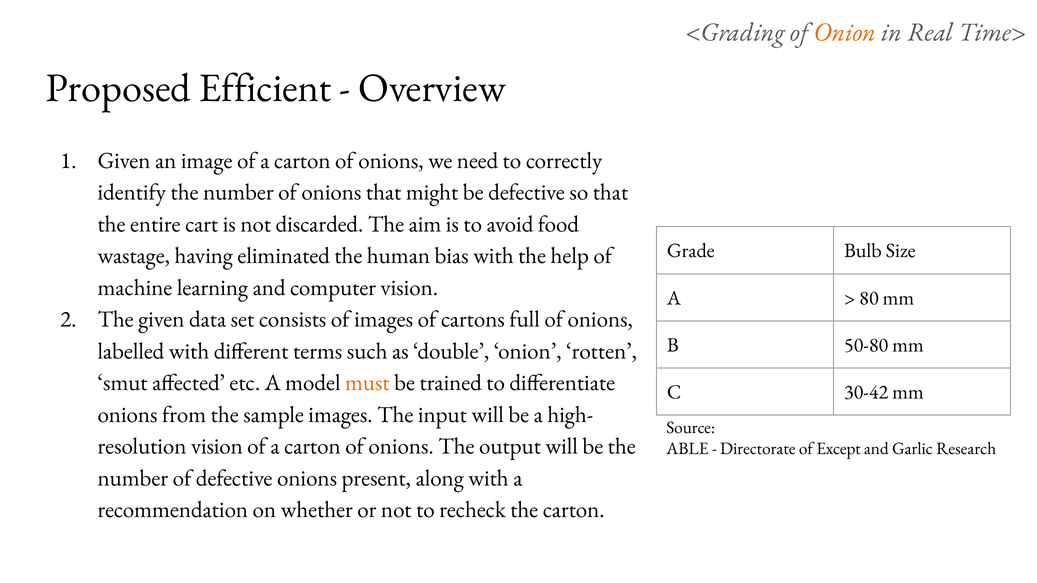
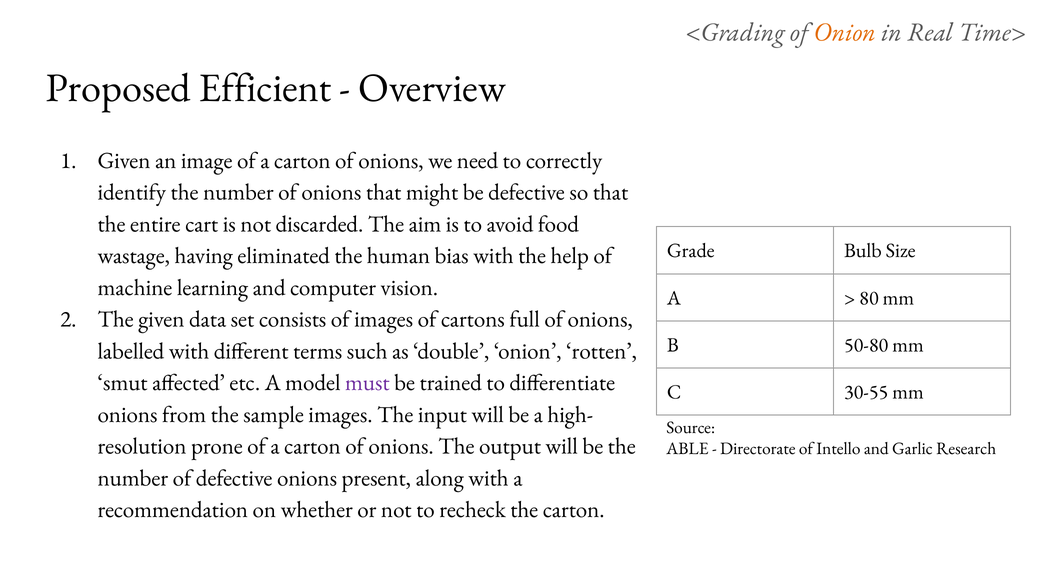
must colour: orange -> purple (367, 383)
30-42: 30-42 -> 30-55 (866, 392)
vision: vision -> prone (217, 446)
Except: Except -> Intello (838, 449)
